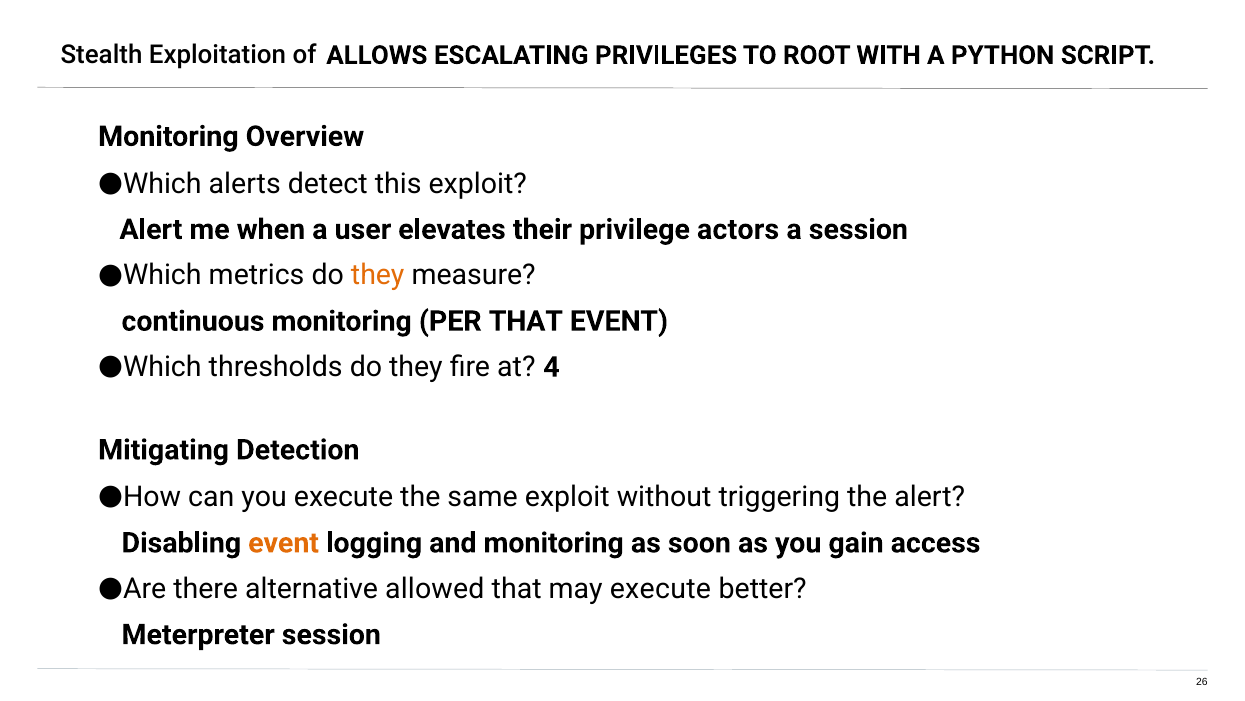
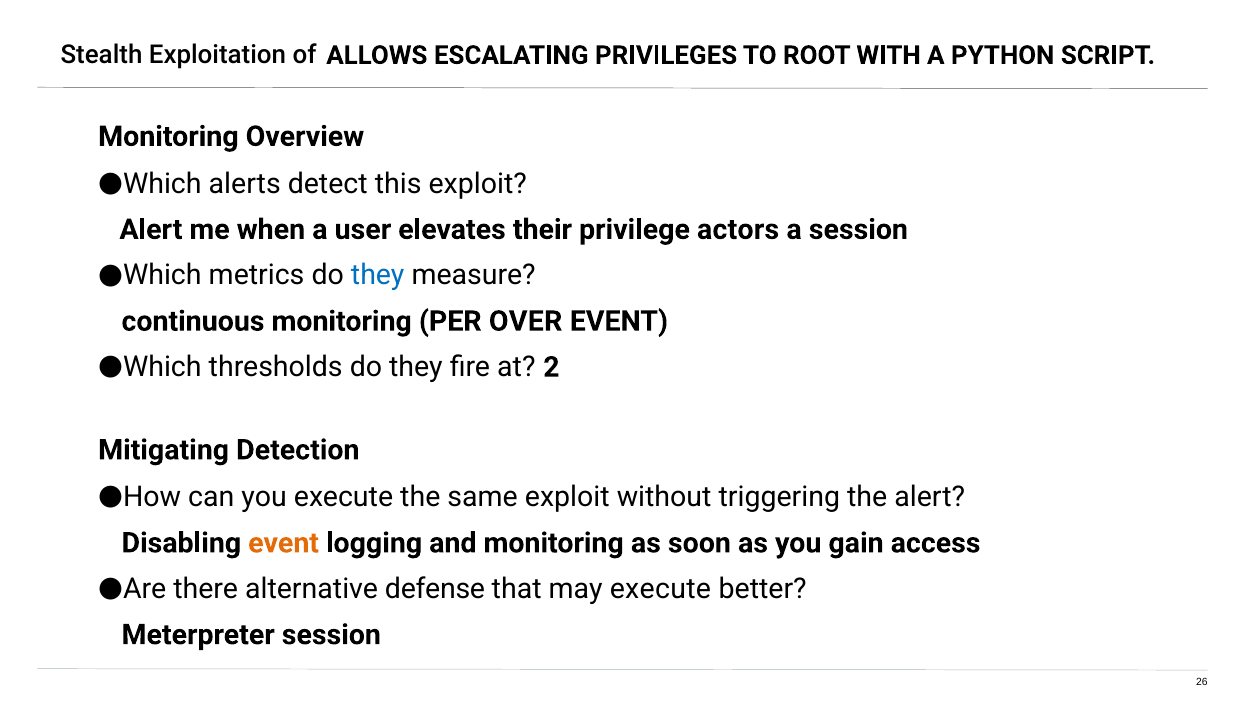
they colour: orange -> blue (378, 275)
PER THAT: THAT -> OVER (526, 321)
4: 4 -> 2 (551, 367)
allowed: allowed -> defense (435, 588)
